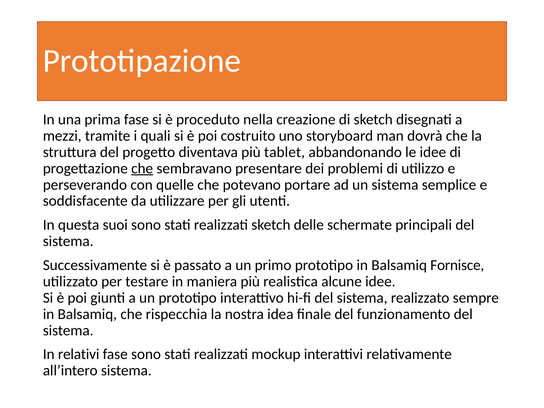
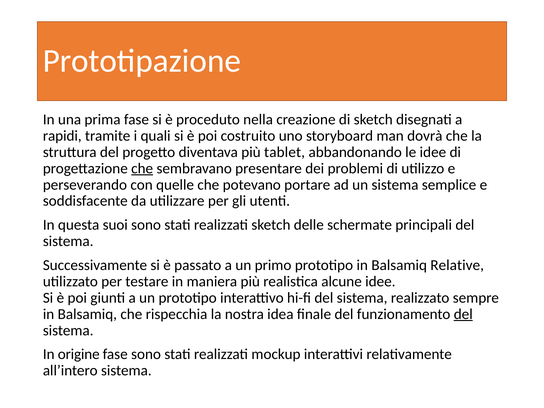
mezzi: mezzi -> rapidi (62, 136)
Fornisce: Fornisce -> Relative (457, 265)
del underline: none -> present (463, 314)
relativi: relativi -> origine (79, 354)
